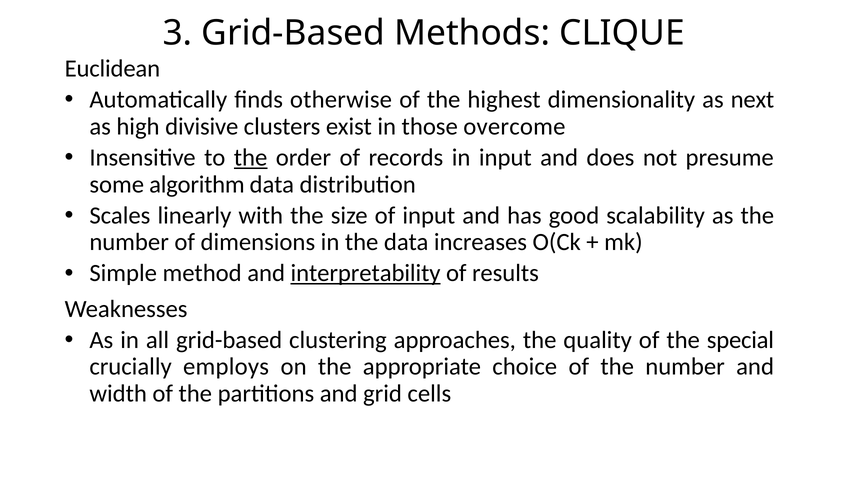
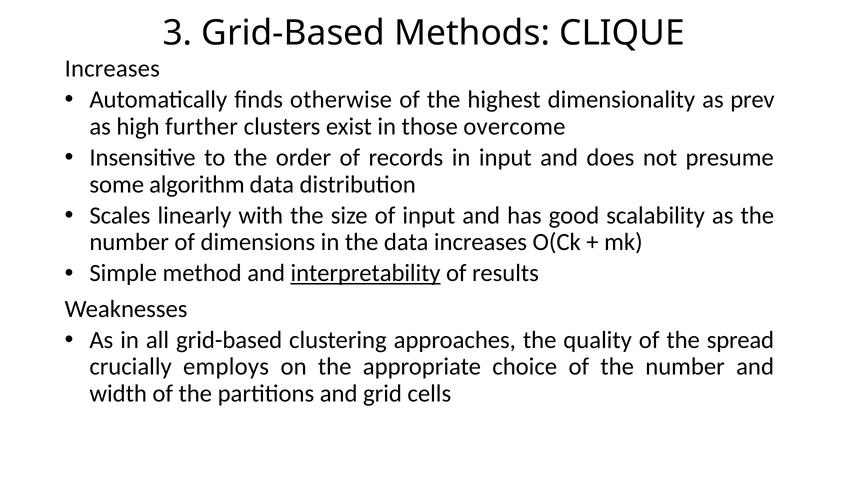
Euclidean: Euclidean -> Increases (112, 69)
next: next -> prev (752, 100)
divisive: divisive -> further (202, 127)
the underline: present -> none (251, 158)
special: special -> spread (740, 340)
